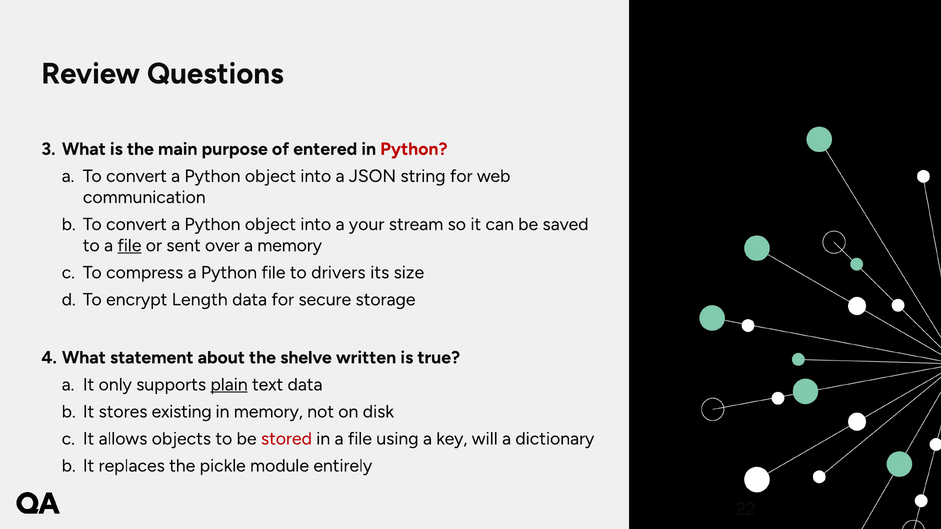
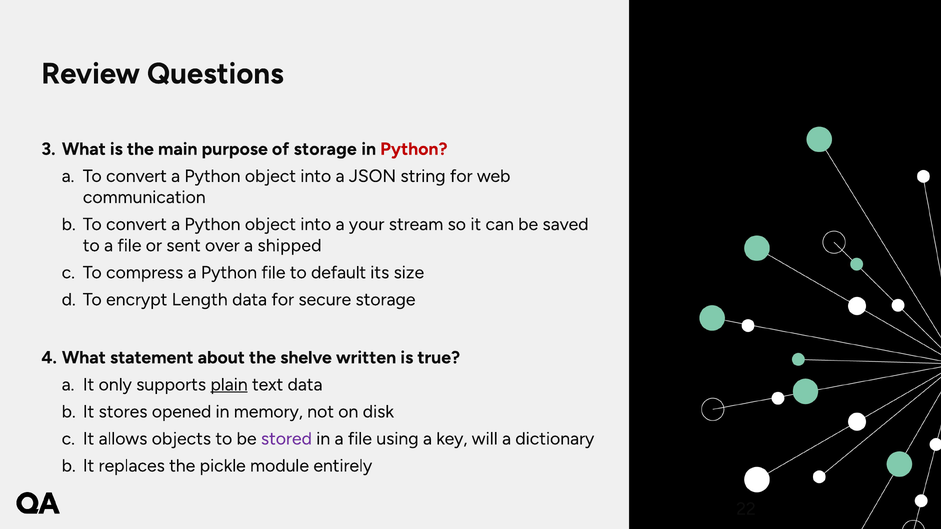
of entered: entered -> storage (325, 149)
file underline: present -> none (129, 246)
a memory: memory -> shipped (289, 246)
drivers: drivers -> default (339, 273)
existing: existing -> opened (182, 412)
stored colour: red -> purple (286, 439)
